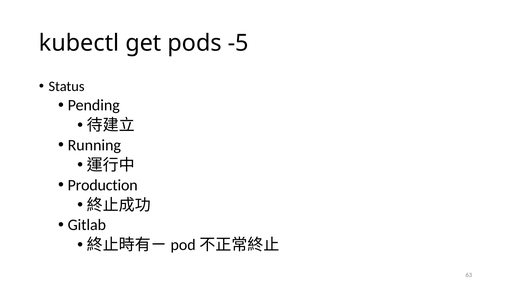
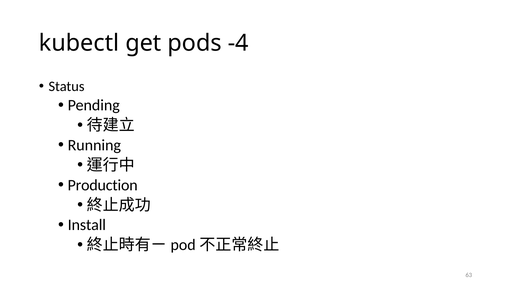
-5: -5 -> -4 (238, 43)
Gitlab: Gitlab -> Install (87, 225)
